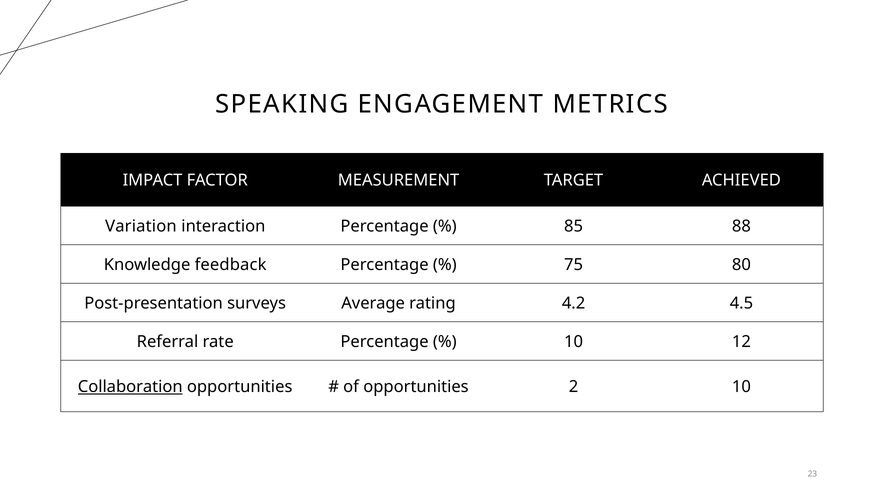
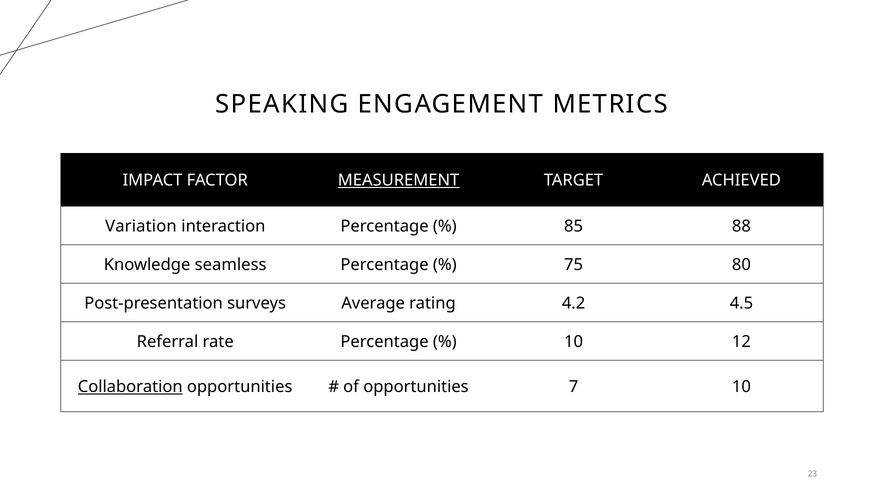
MEASUREMENT underline: none -> present (399, 181)
feedback: feedback -> seamless (231, 265)
2: 2 -> 7 (574, 387)
